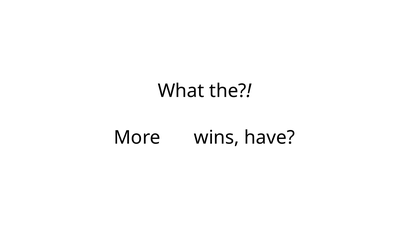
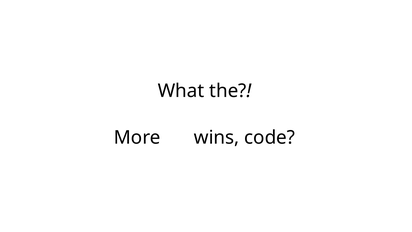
have: have -> code (270, 137)
